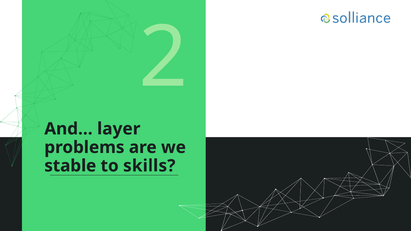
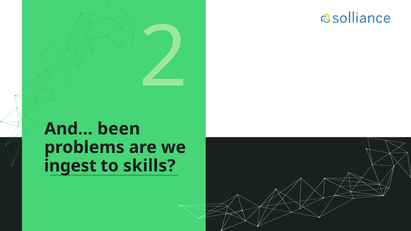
layer: layer -> been (119, 129)
stable: stable -> ingest (70, 166)
